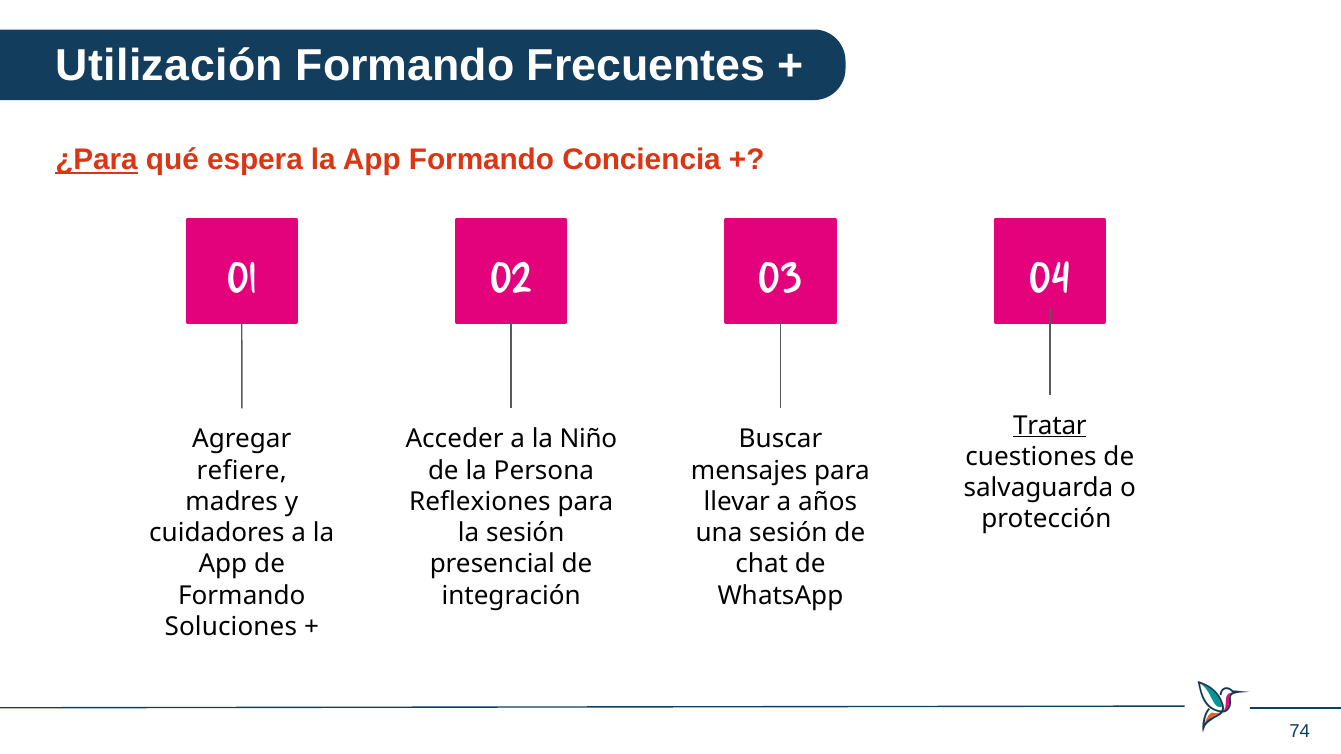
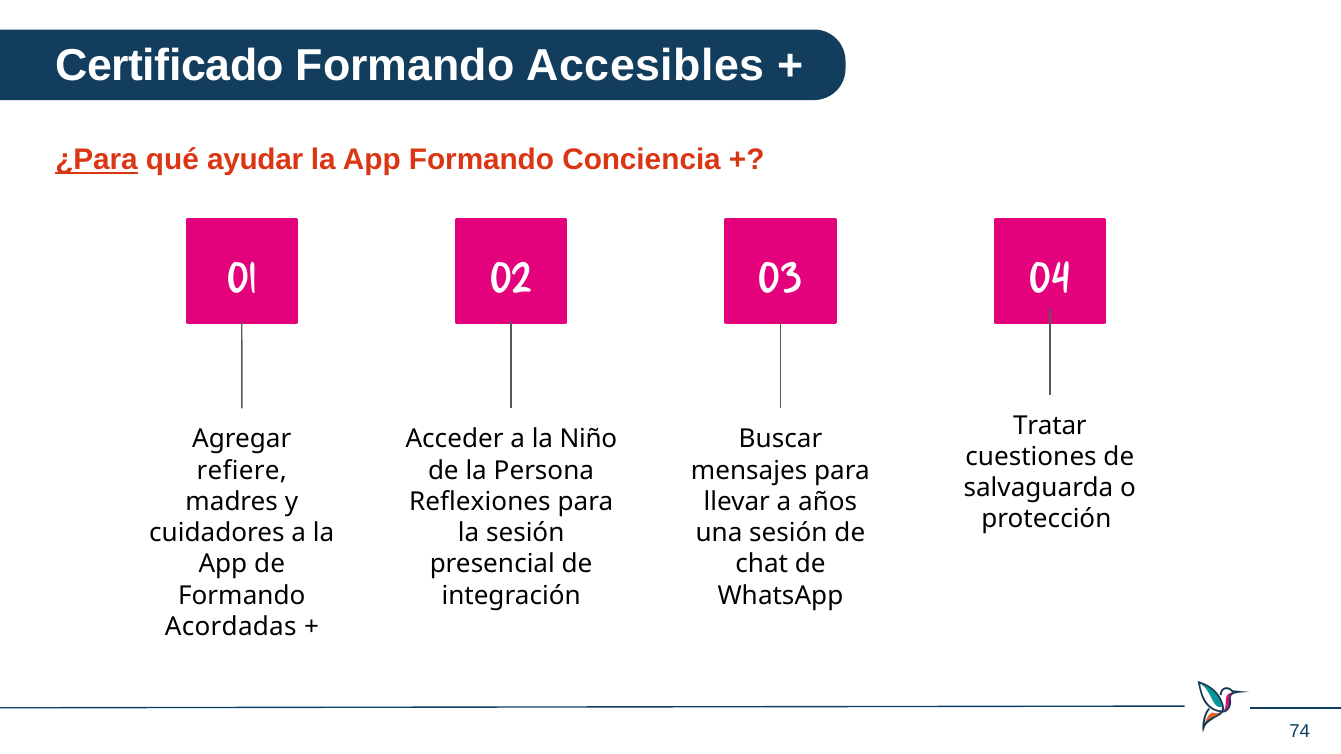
Utilización: Utilización -> Certificado (170, 66)
Frecuentes: Frecuentes -> Accesibles (646, 66)
espera: espera -> ayudar (255, 160)
Tratar underline: present -> none (1050, 426)
Soluciones: Soluciones -> Acordadas (231, 627)
